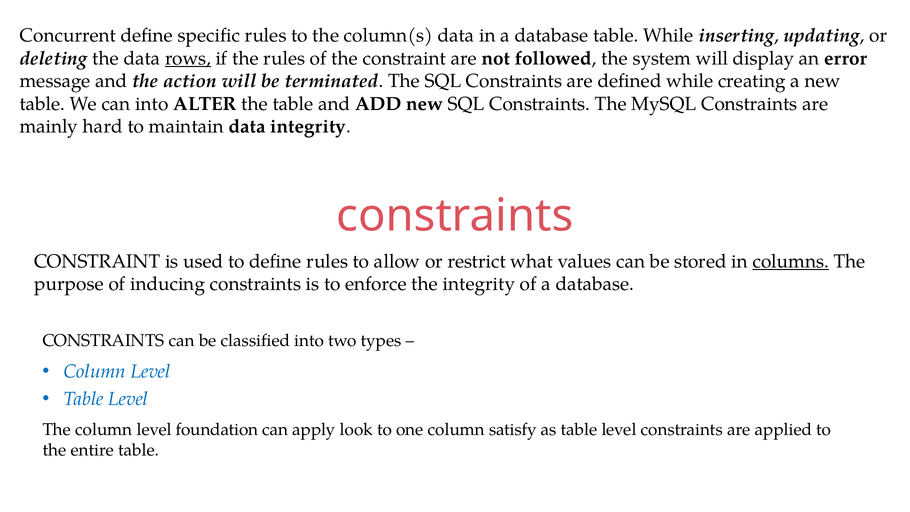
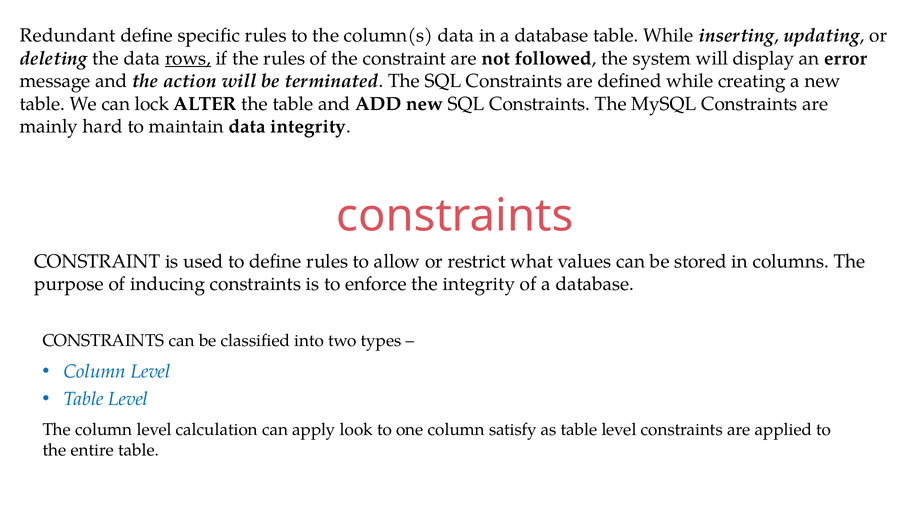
Concurrent: Concurrent -> Redundant (68, 36)
can into: into -> lock (152, 104)
columns underline: present -> none (791, 261)
foundation: foundation -> calculation (217, 429)
